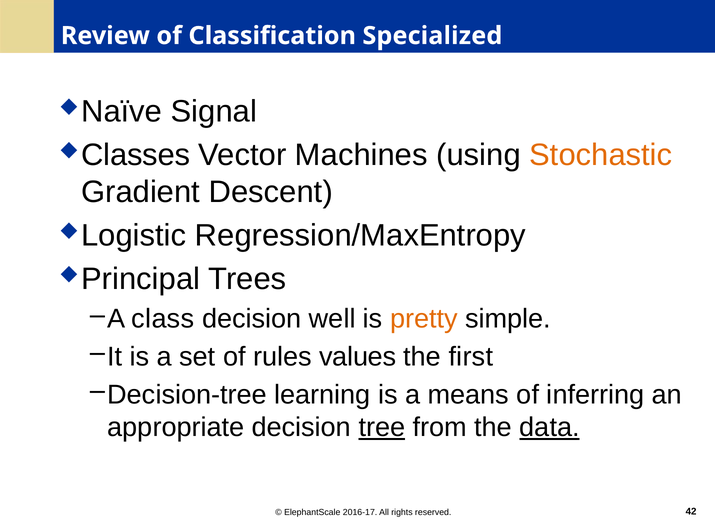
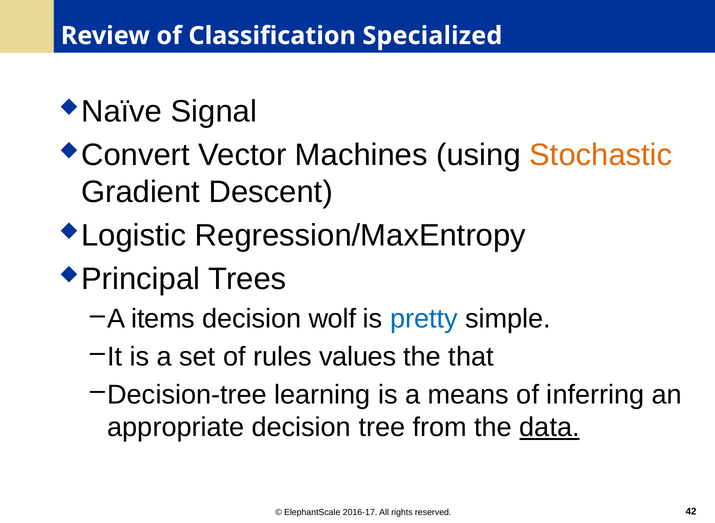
Classes: Classes -> Convert (135, 155)
class: class -> items (163, 319)
well: well -> wolf (332, 319)
pretty colour: orange -> blue (424, 319)
first: first -> that (471, 357)
tree underline: present -> none (382, 427)
